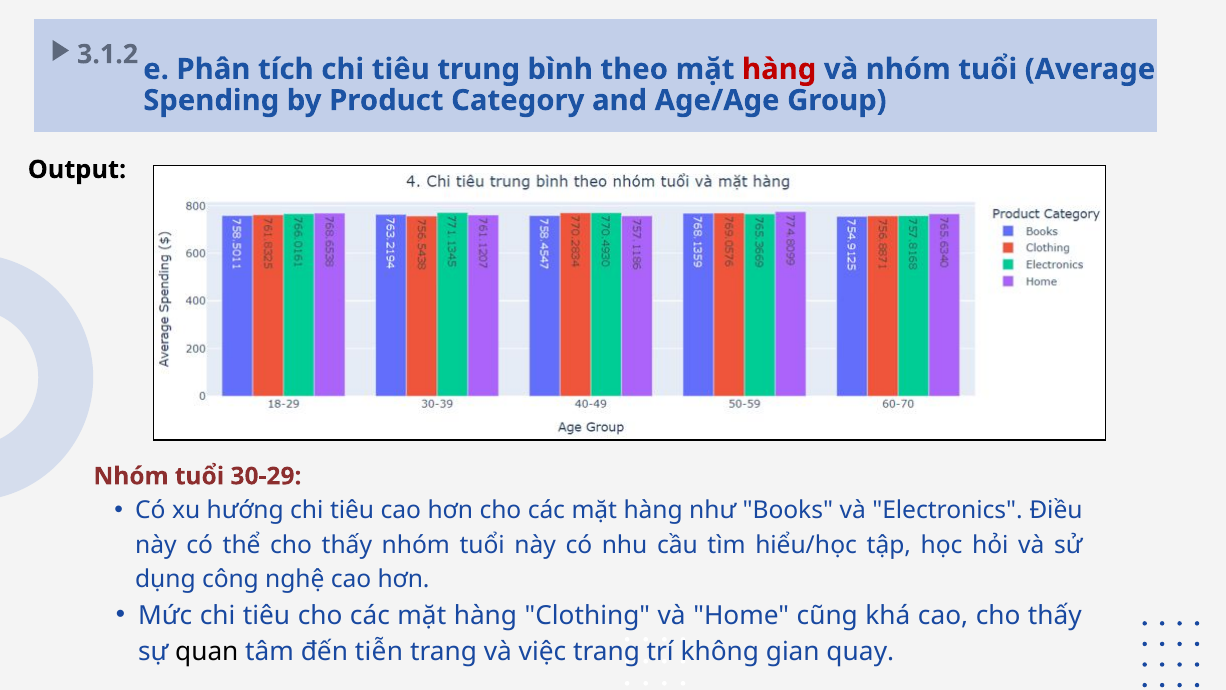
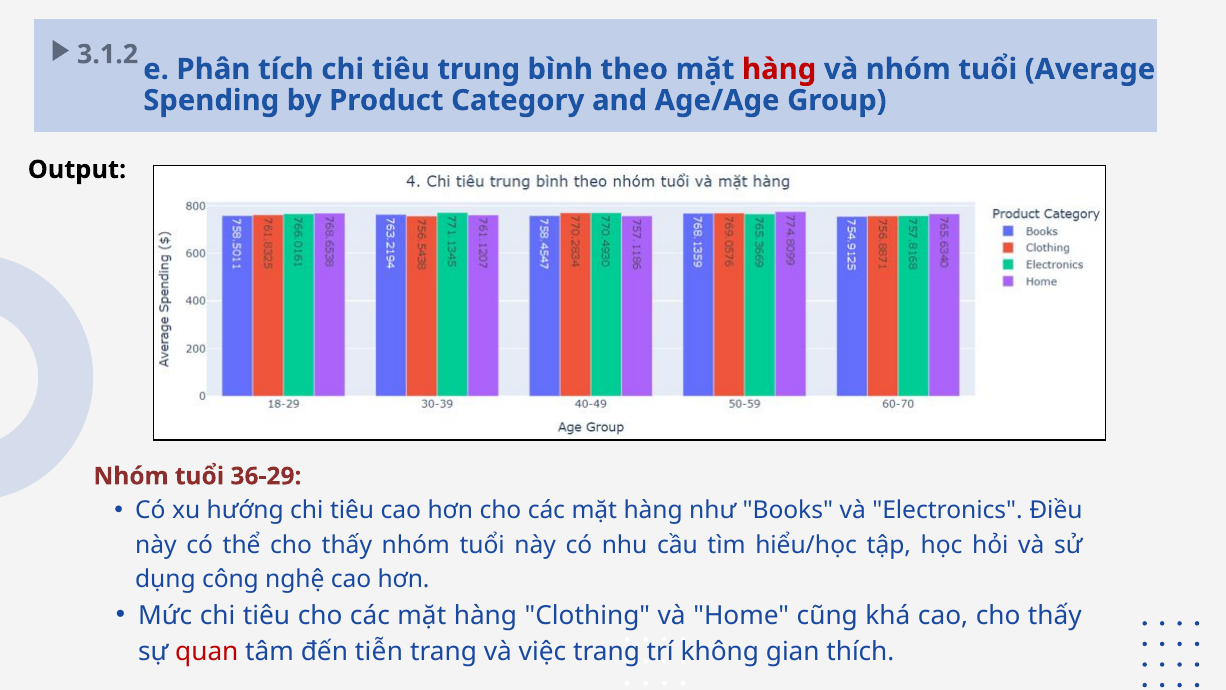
30-29: 30-29 -> 36-29 (266, 476)
quan colour: black -> red (207, 652)
quay: quay -> thích (860, 652)
